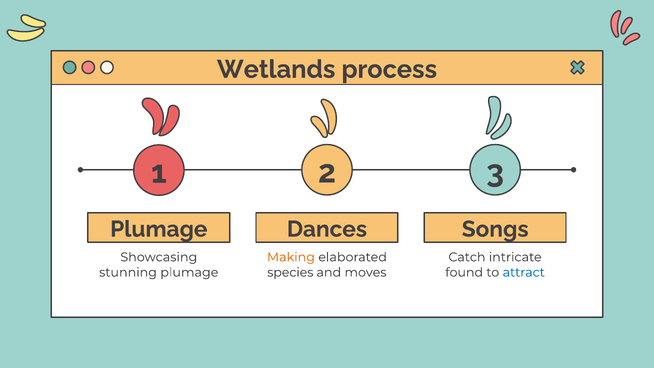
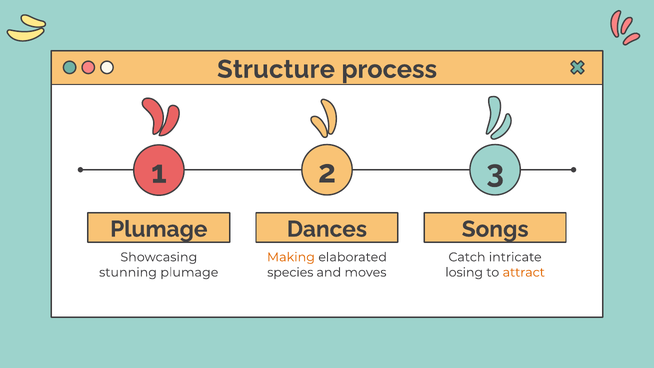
Wetlands: Wetlands -> Structure (276, 69)
found: found -> losing (464, 272)
attract colour: blue -> orange (524, 272)
